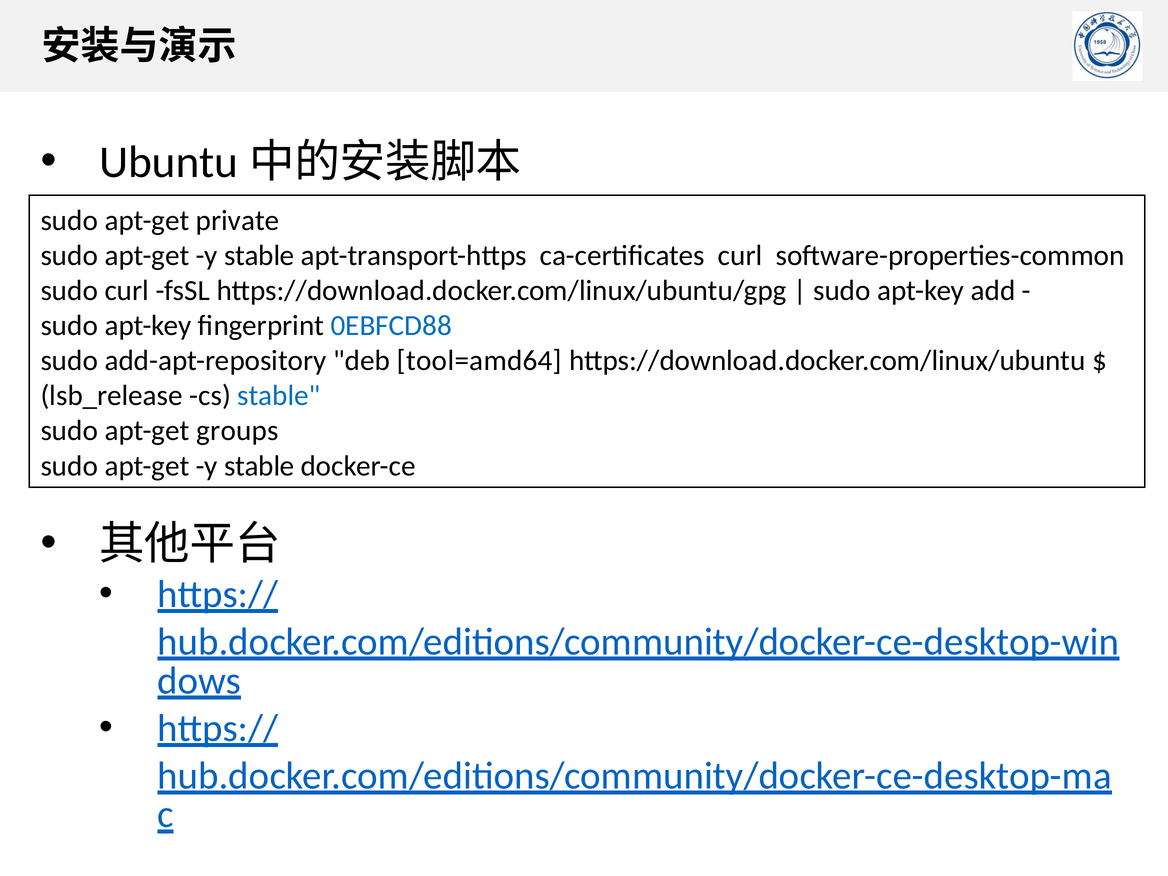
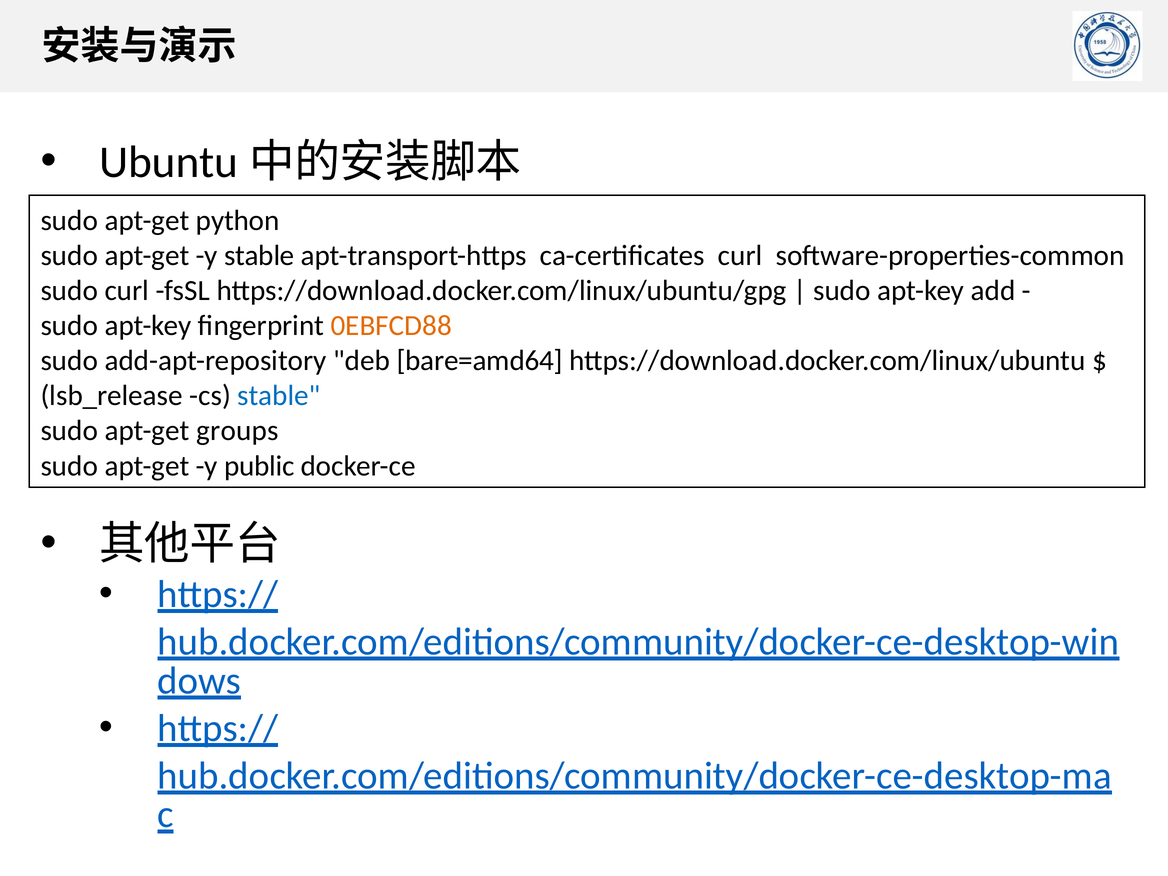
private: private -> python (238, 221)
0EBFCD88 colour: blue -> orange (391, 326)
tool=amd64: tool=amd64 -> bare=amd64 (480, 361)
stable: stable -> public (259, 466)
